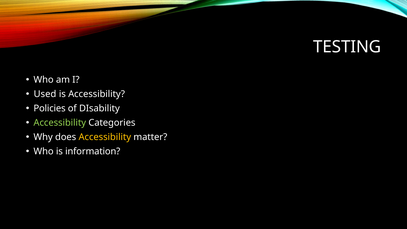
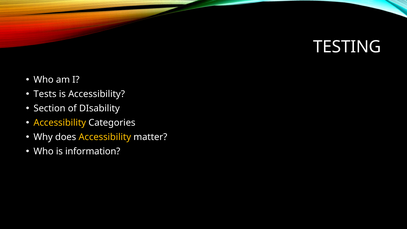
Used: Used -> Tests (45, 94)
Policies: Policies -> Section (50, 108)
Accessibility colour: light green -> yellow (60, 123)
